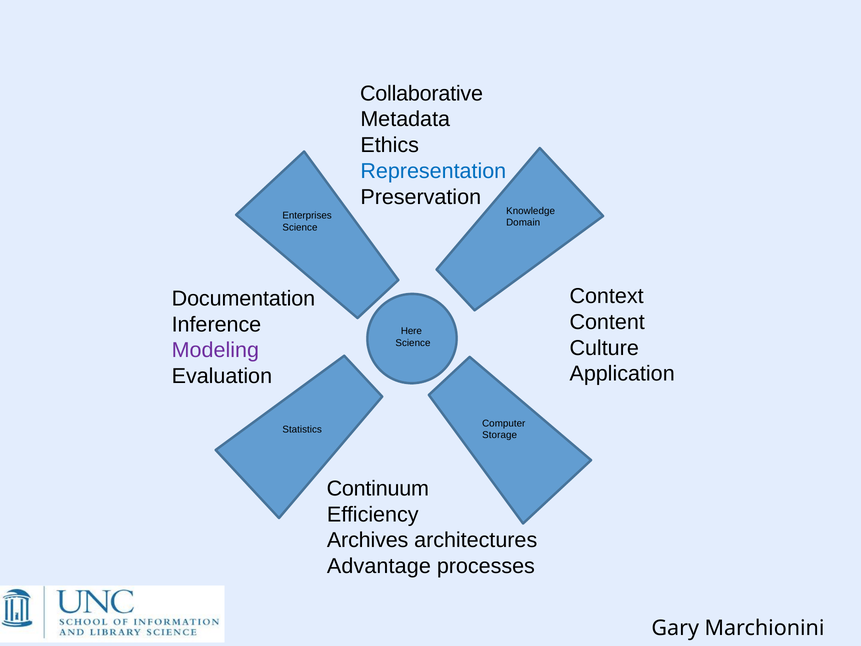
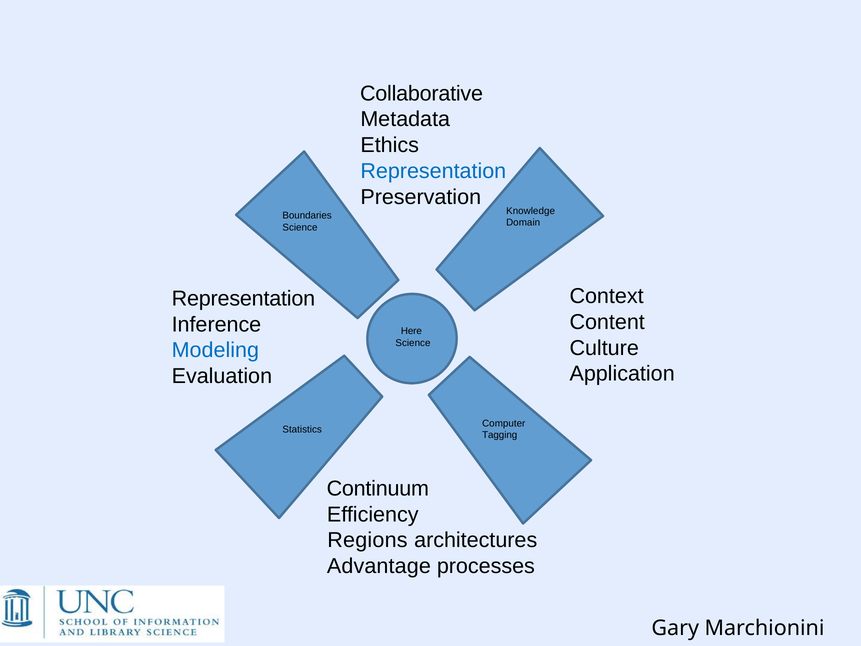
Enterprises: Enterprises -> Boundaries (307, 216)
Documentation: Documentation -> Representation (243, 299)
Modeling colour: purple -> blue (215, 350)
Storage: Storage -> Tagging (500, 435)
Archives: Archives -> Regions (367, 540)
